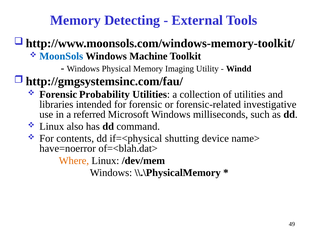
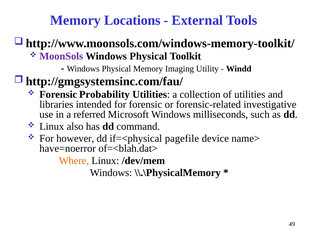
Detecting: Detecting -> Locations (132, 20)
MoonSols colour: blue -> purple (61, 56)
Machine: Machine -> Physical (148, 56)
contents: contents -> however (75, 138)
shutting: shutting -> pagefile (182, 138)
